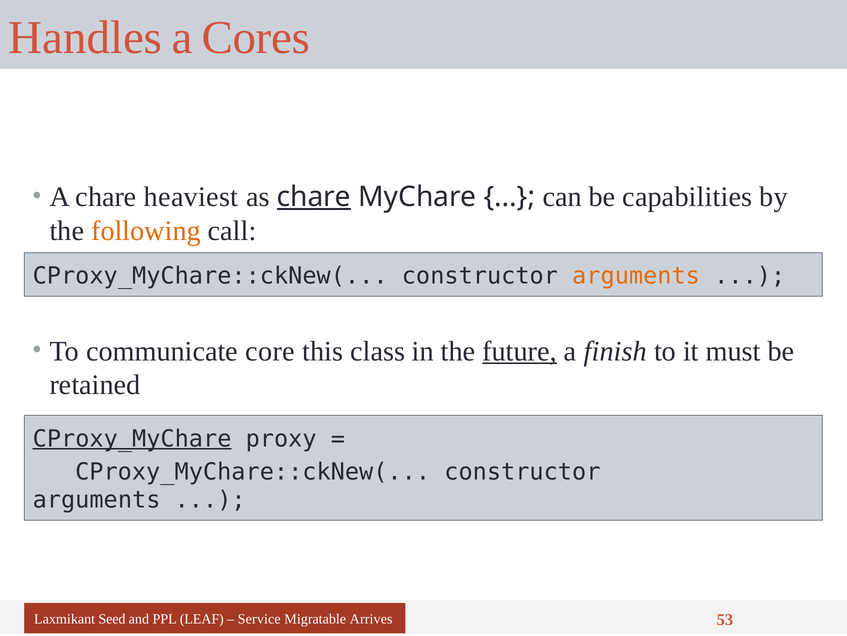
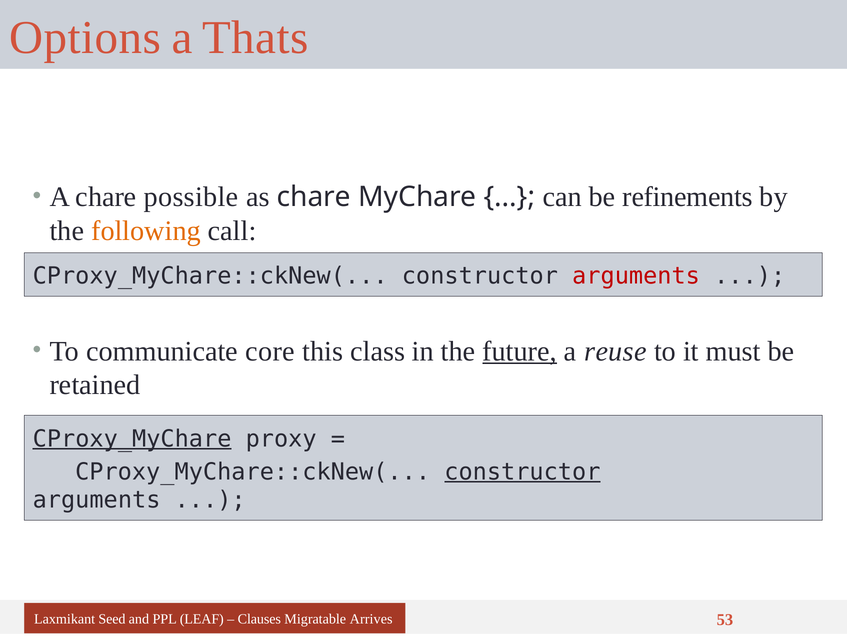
Handles: Handles -> Options (85, 38)
Cores: Cores -> Thats (255, 38)
heaviest: heaviest -> possible (191, 197)
chare underline: present -> none (314, 197)
capabilities: capabilities -> refinements (688, 197)
arguments colour: orange -> red (636, 276)
finish: finish -> reuse (615, 351)
constructor underline: none -> present (522, 471)
Service: Service -> Clauses (259, 618)
